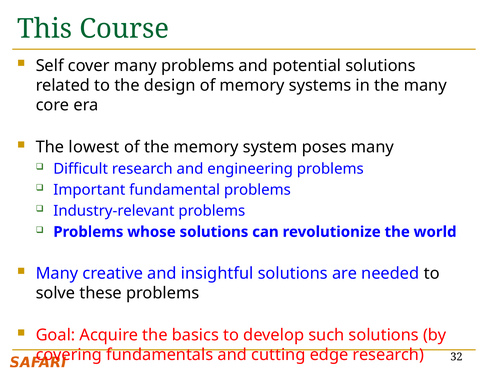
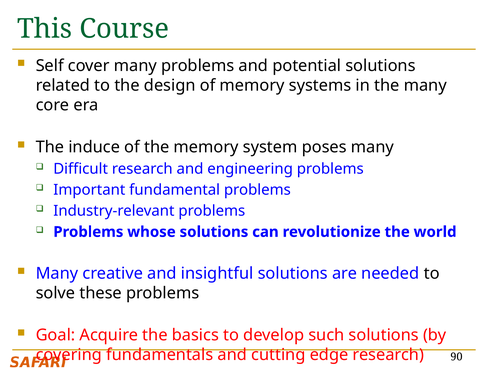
lowest: lowest -> induce (94, 147)
32: 32 -> 90 (456, 357)
